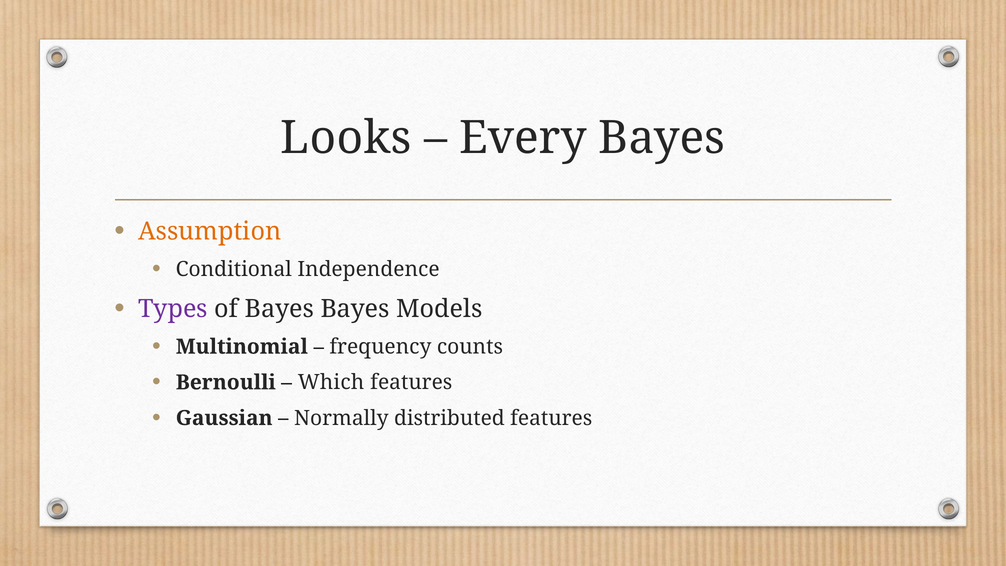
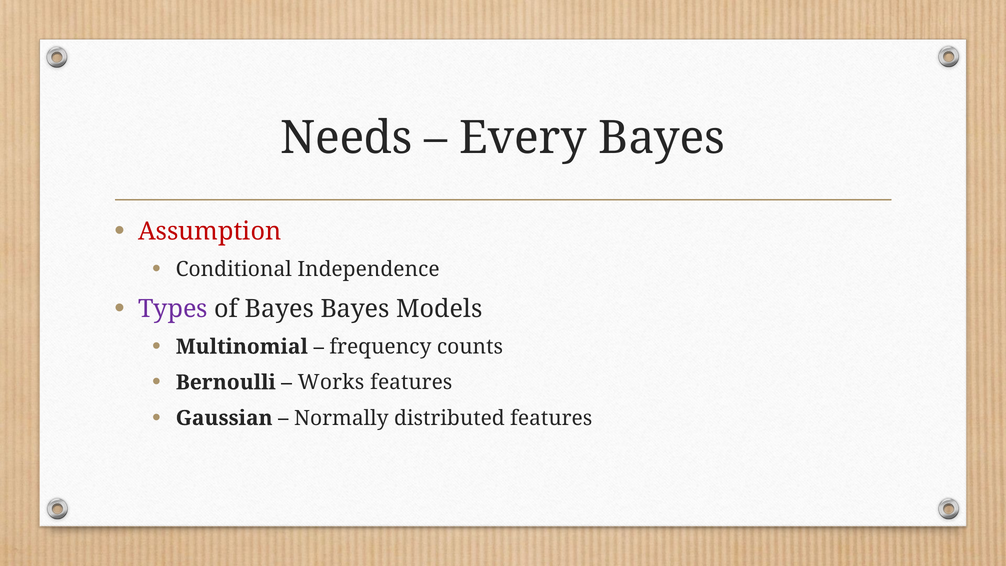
Looks: Looks -> Needs (346, 138)
Assumption colour: orange -> red (210, 232)
Which: Which -> Works (331, 382)
